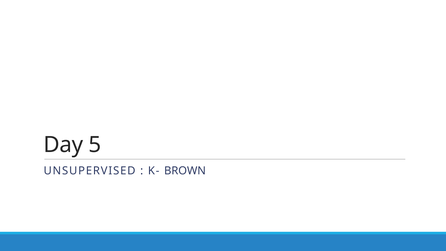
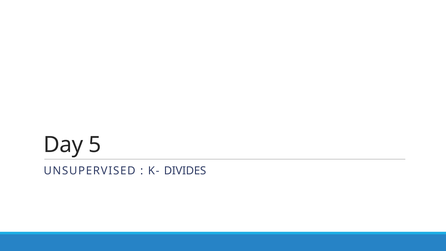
BROWN: BROWN -> DIVIDES (185, 171)
